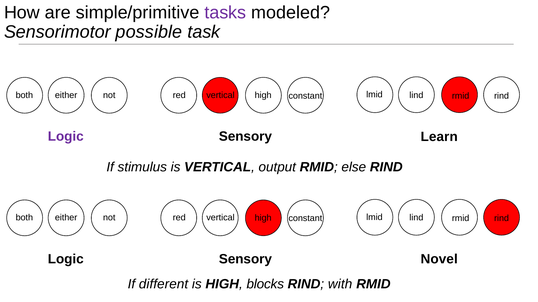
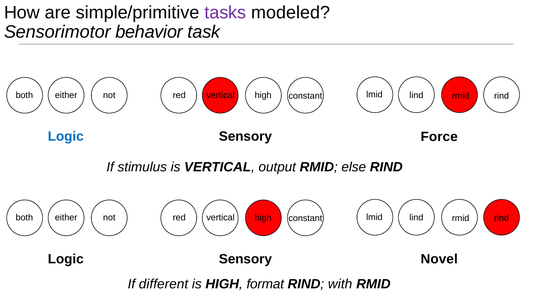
possible: possible -> behavior (149, 32)
Logic colour: purple -> blue (66, 137)
Learn: Learn -> Force (439, 137)
blocks: blocks -> format (265, 285)
